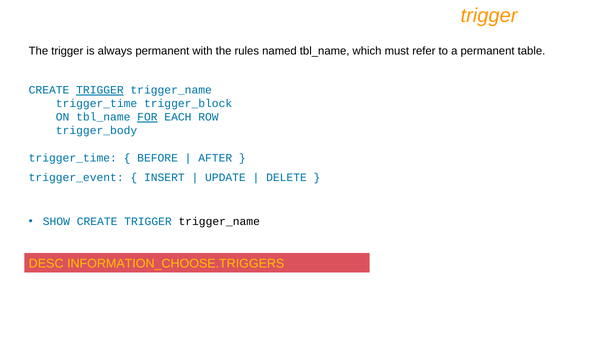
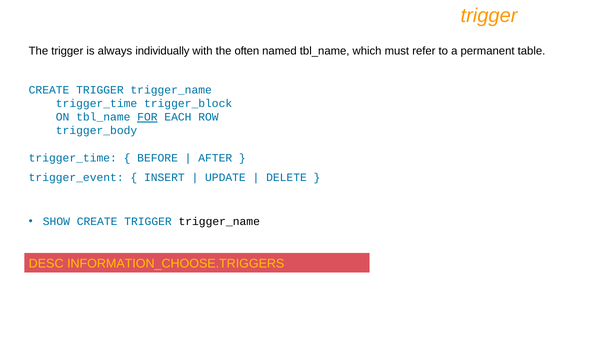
always permanent: permanent -> individually (162, 51)
rules: rules -> often (247, 51)
TRIGGER underline: present -> none (100, 90)
